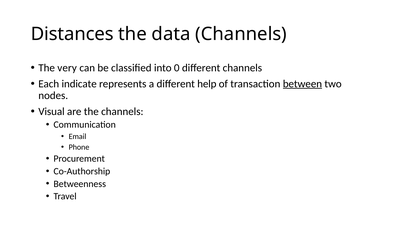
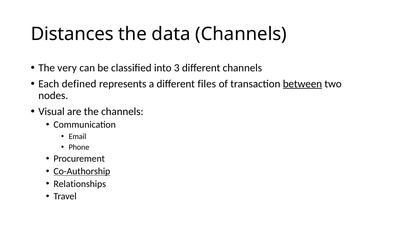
0: 0 -> 3 (177, 68)
indicate: indicate -> defined (79, 84)
help: help -> files (207, 84)
Co-Authorship underline: none -> present (82, 172)
Betweenness: Betweenness -> Relationships (80, 184)
